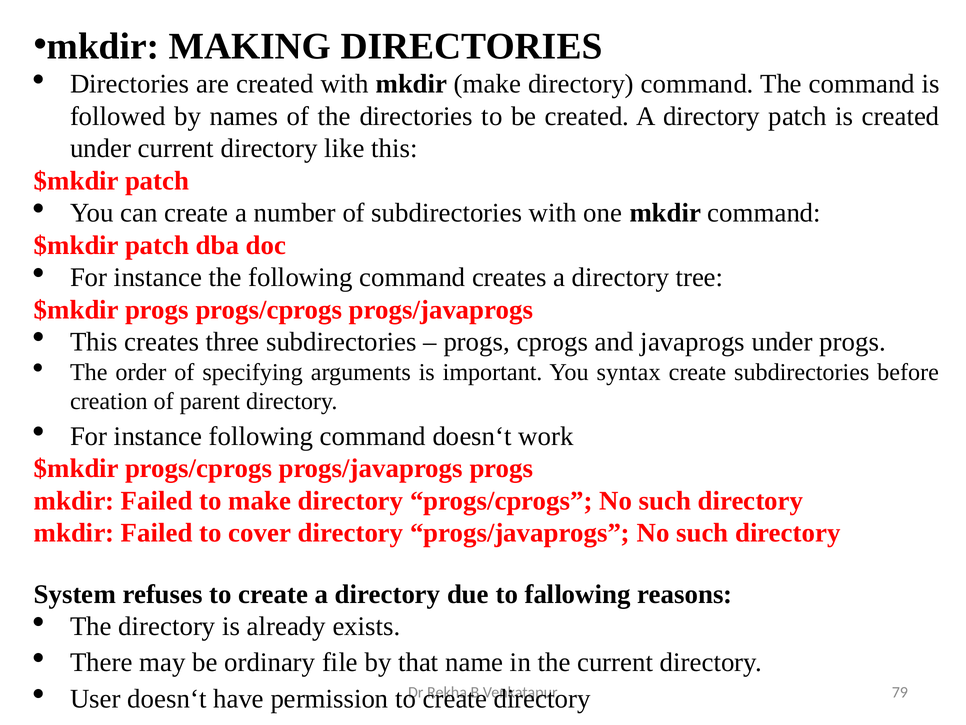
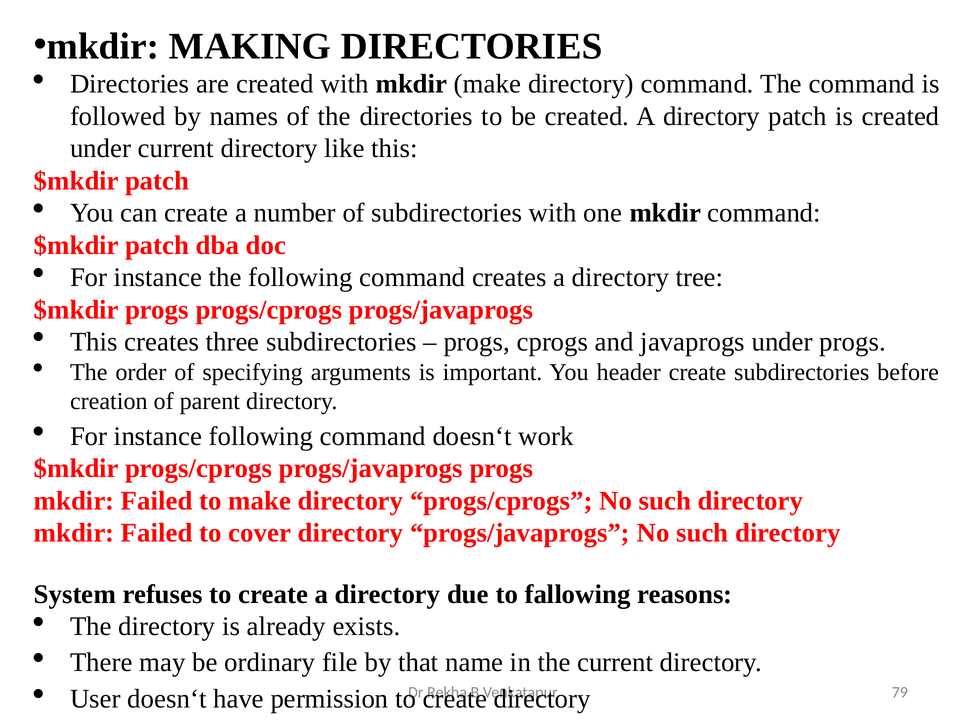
syntax: syntax -> header (629, 372)
